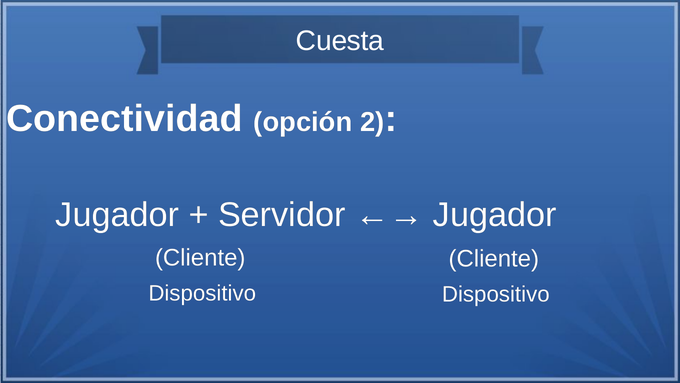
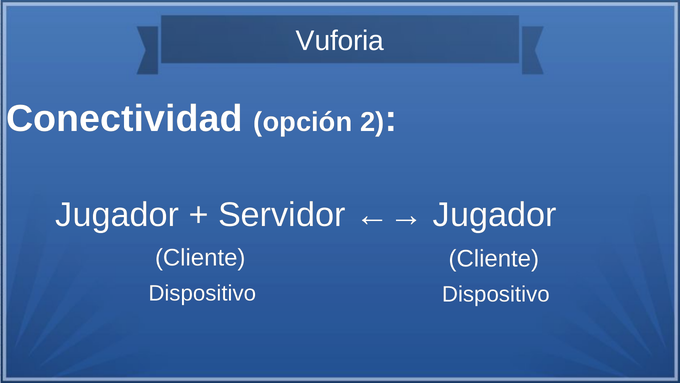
Cuesta: Cuesta -> Vuforia (340, 41)
